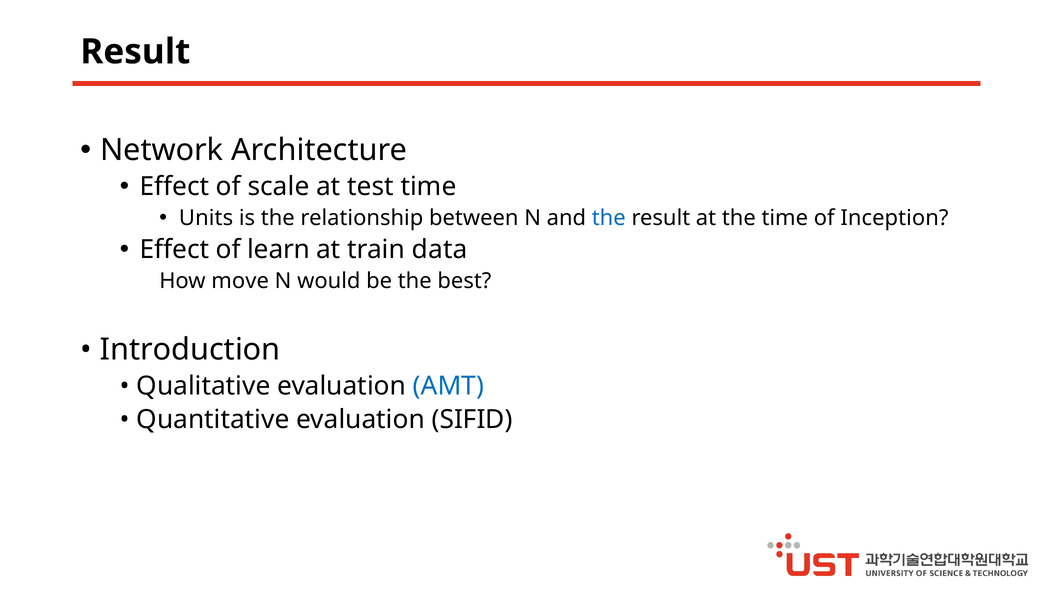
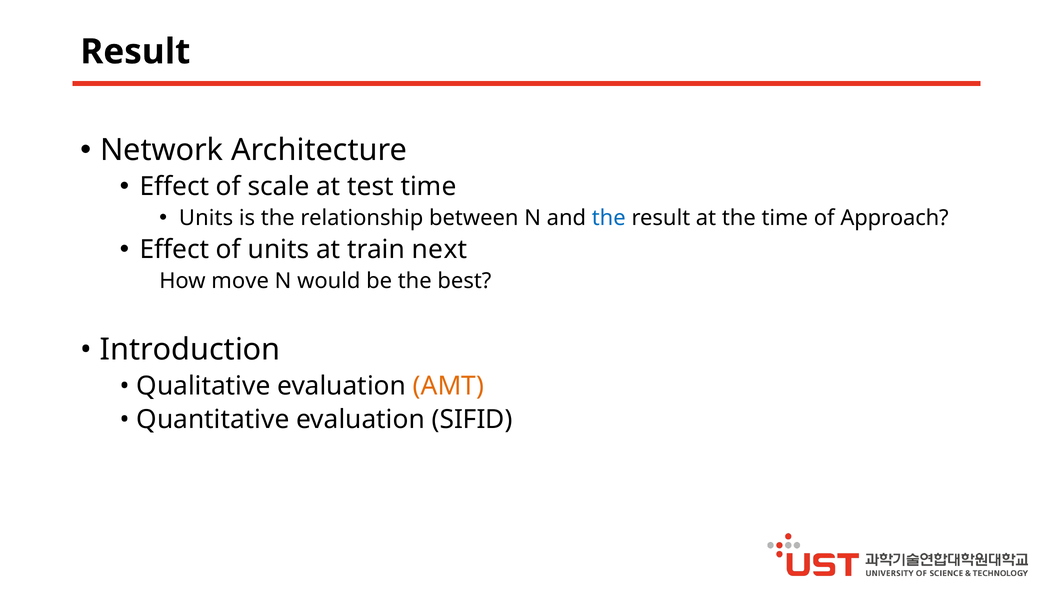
Inception: Inception -> Approach (895, 218)
of learn: learn -> units (279, 250)
data: data -> next (440, 250)
AMT colour: blue -> orange (448, 386)
